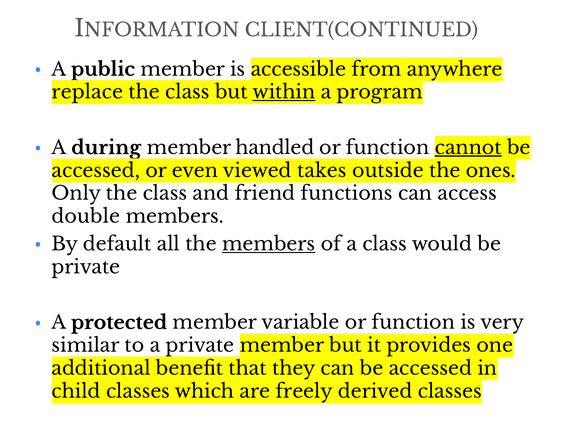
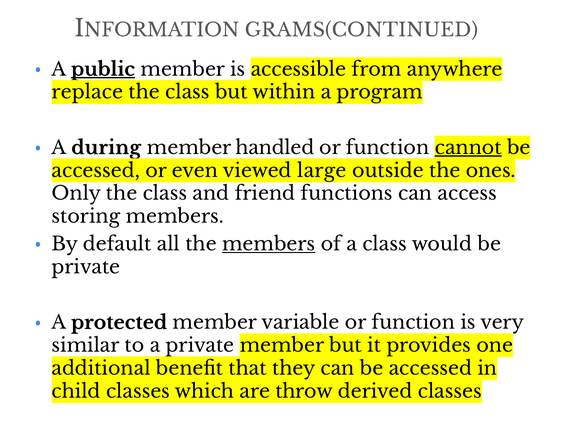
CLIENT(CONTINUED: CLIENT(CONTINUED -> GRAMS(CONTINUED (361, 30)
public underline: none -> present (103, 69)
within underline: present -> none (284, 92)
takes: takes -> large (322, 171)
double: double -> storing (86, 216)
freely: freely -> throw (304, 391)
